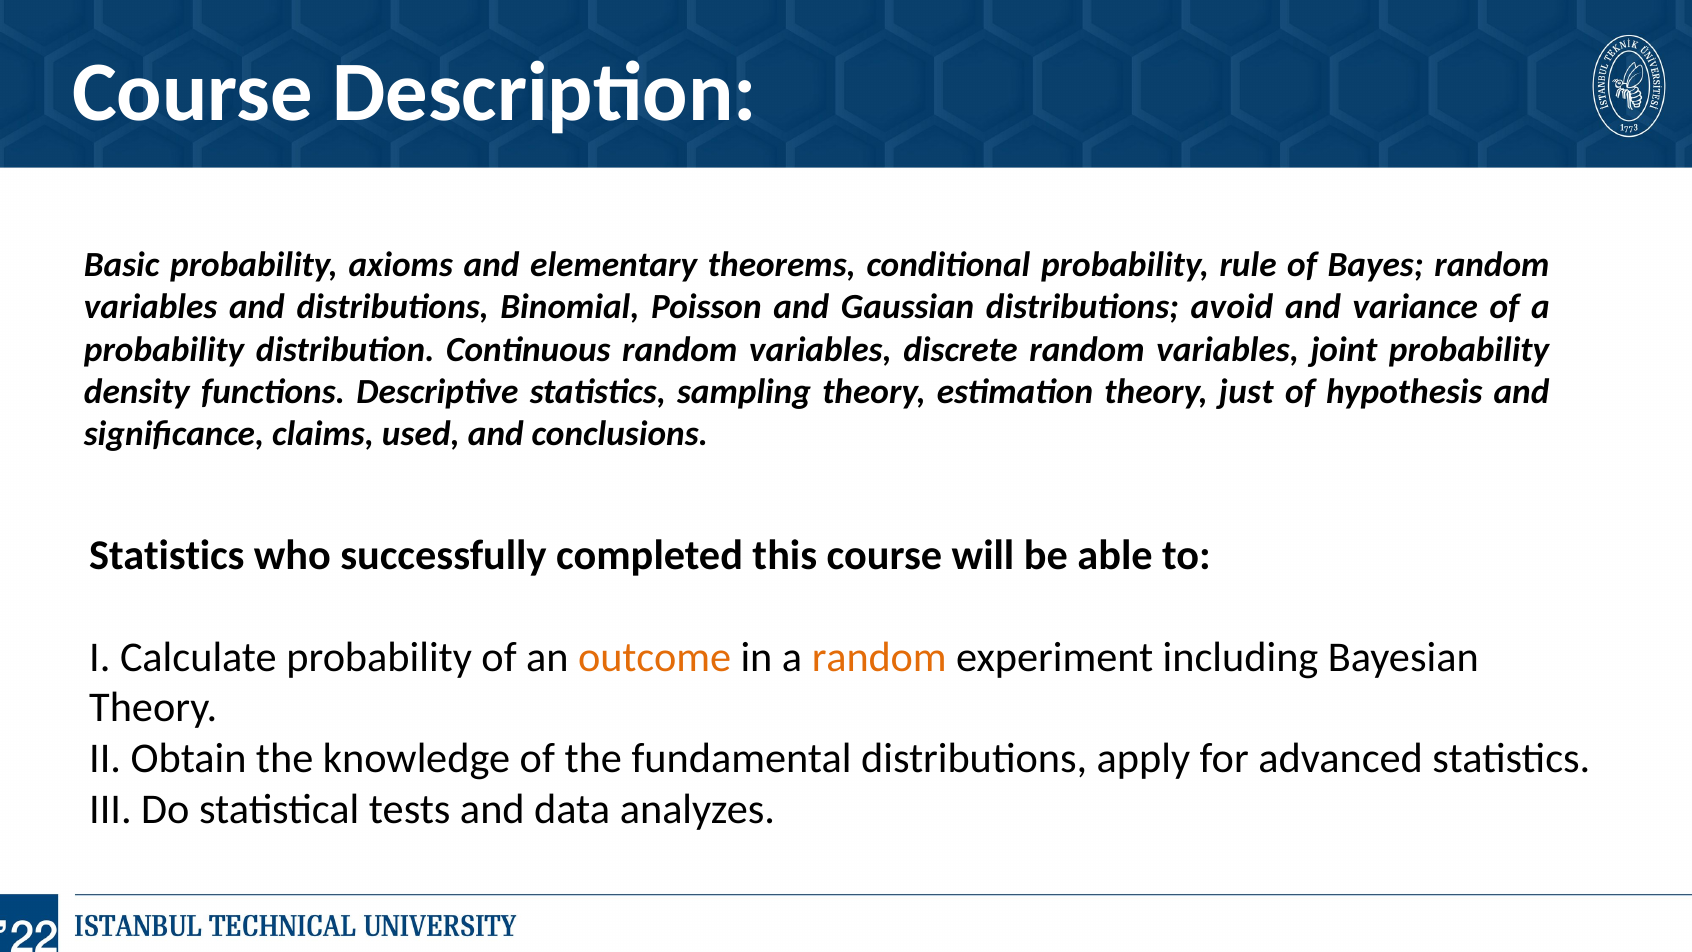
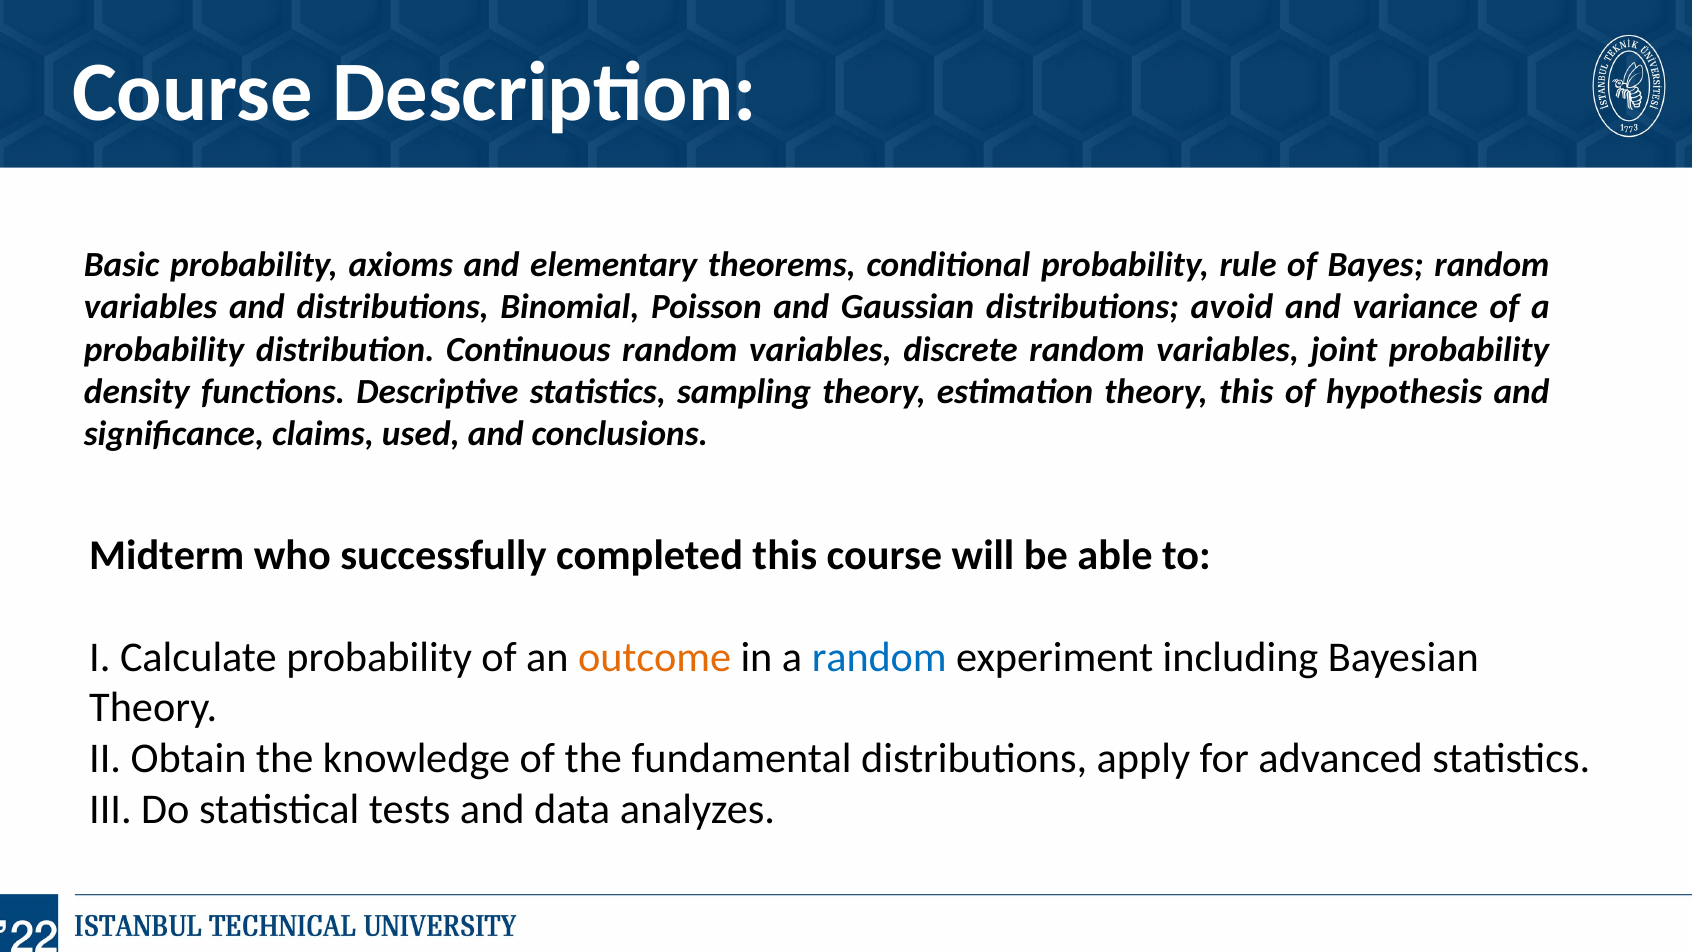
theory just: just -> this (1246, 392)
Statistics: Statistics -> Midterm (167, 555)
random colour: orange -> blue (879, 657)
